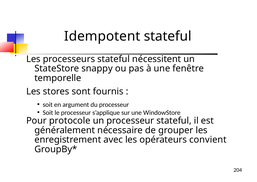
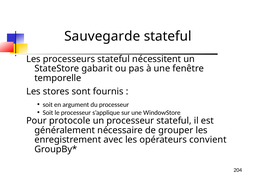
Idempotent: Idempotent -> Sauvegarde (102, 36)
snappy: snappy -> gabarit (97, 68)
